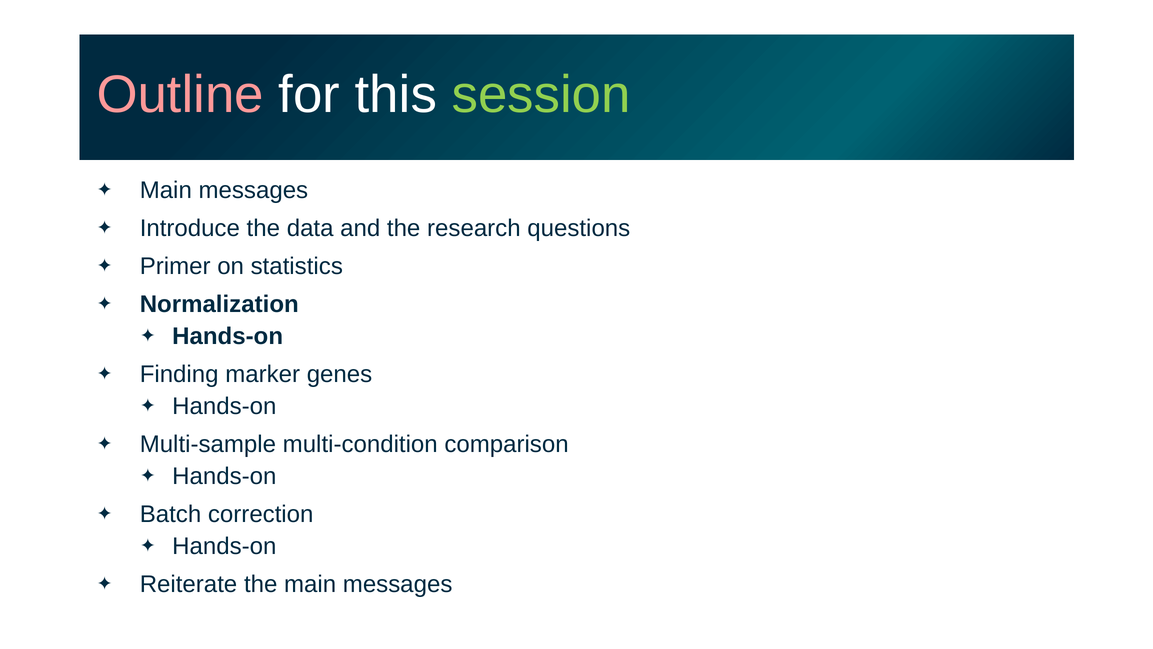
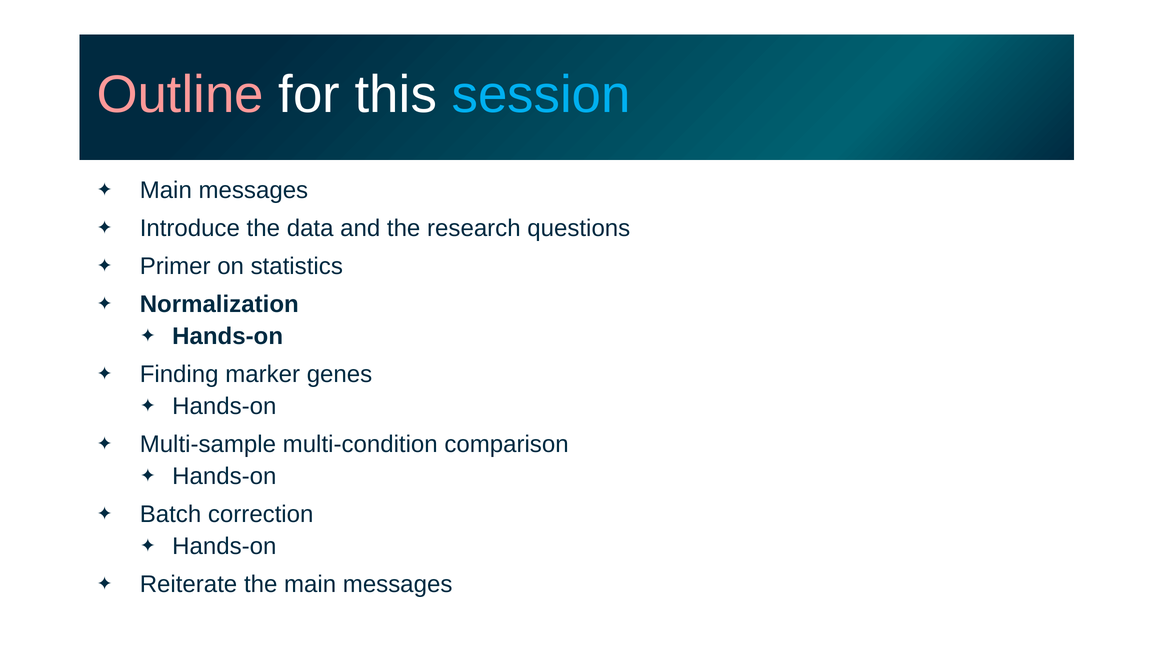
session colour: light green -> light blue (541, 95)
